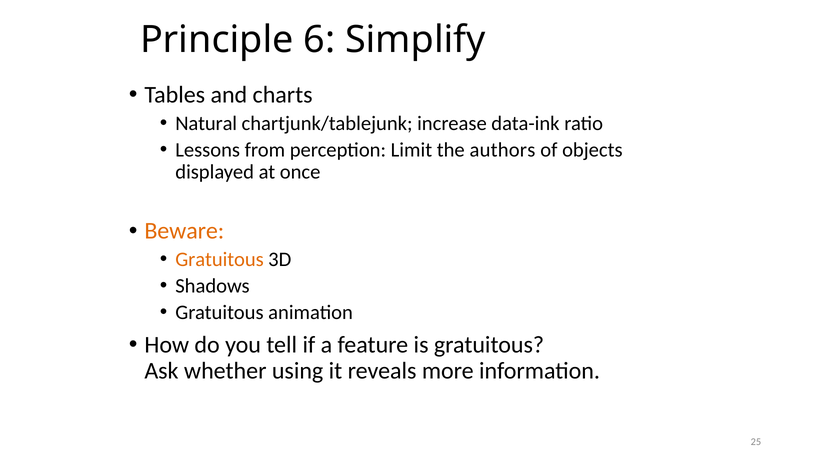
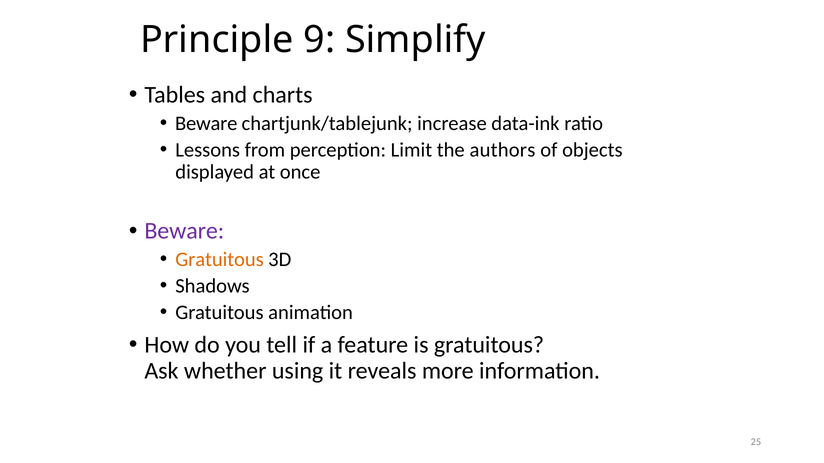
6: 6 -> 9 (319, 40)
Natural: Natural -> Beware (206, 123)
Beware colour: orange -> purple (184, 231)
